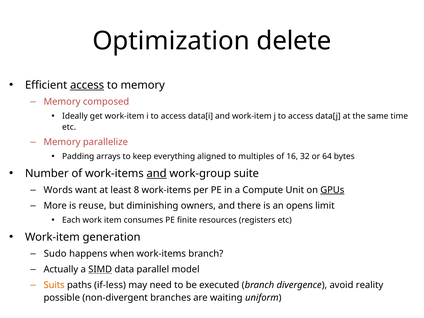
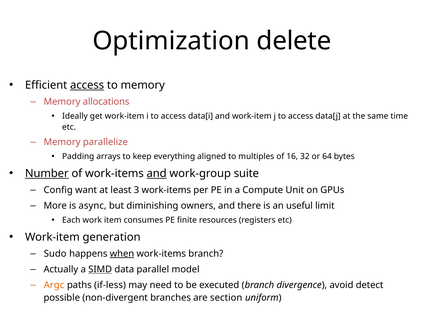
composed: composed -> allocations (106, 102)
Number underline: none -> present (47, 173)
Words: Words -> Config (58, 190)
8: 8 -> 3 (136, 190)
GPUs underline: present -> none (332, 190)
reuse: reuse -> async (93, 206)
opens: opens -> useful (299, 206)
when underline: none -> present (122, 254)
Suits: Suits -> Argc (54, 285)
reality: reality -> detect (370, 285)
waiting: waiting -> section (226, 298)
